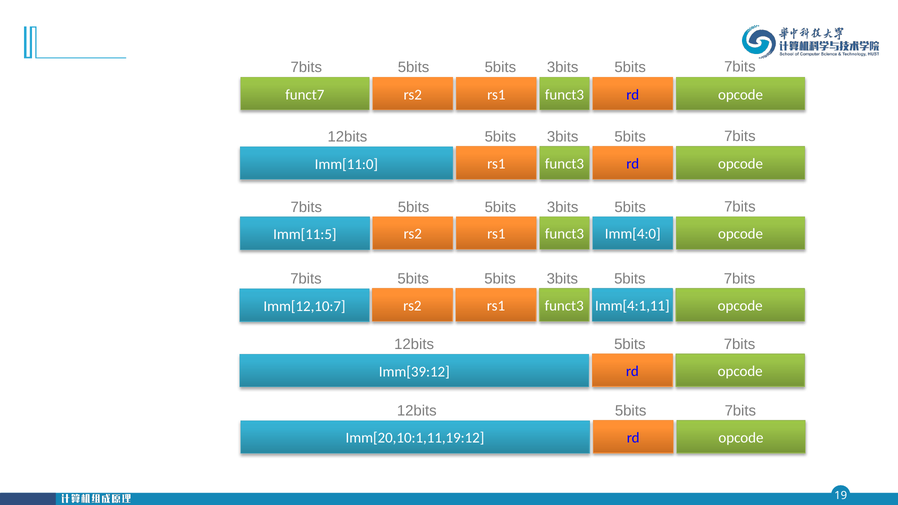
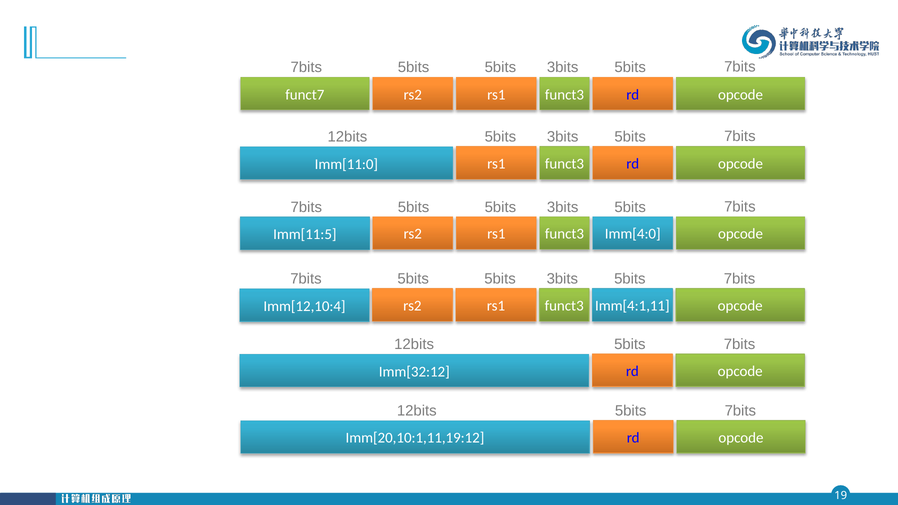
Imm[12,10:7: Imm[12,10:7 -> Imm[12,10:4 (304, 306)
Imm[39:12: Imm[39:12 -> Imm[32:12 (414, 372)
